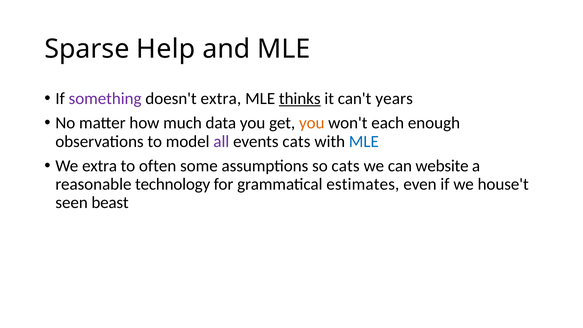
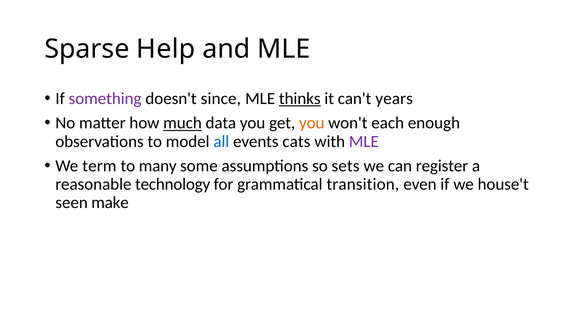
doesn't extra: extra -> since (221, 99)
much underline: none -> present (182, 123)
all colour: purple -> blue (221, 141)
MLE colour: blue -> purple (364, 141)
We extra: extra -> term (99, 166)
often: often -> many (158, 166)
so cats: cats -> sets (346, 166)
website: website -> register (442, 166)
estimates: estimates -> transition (363, 184)
beast: beast -> make (110, 203)
